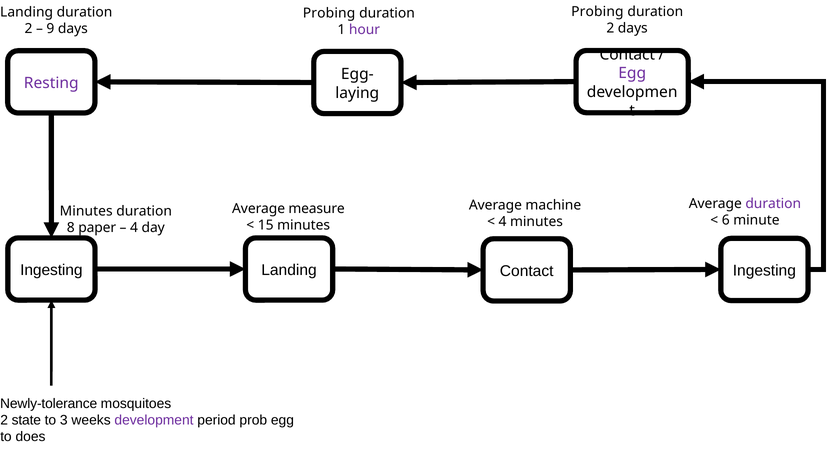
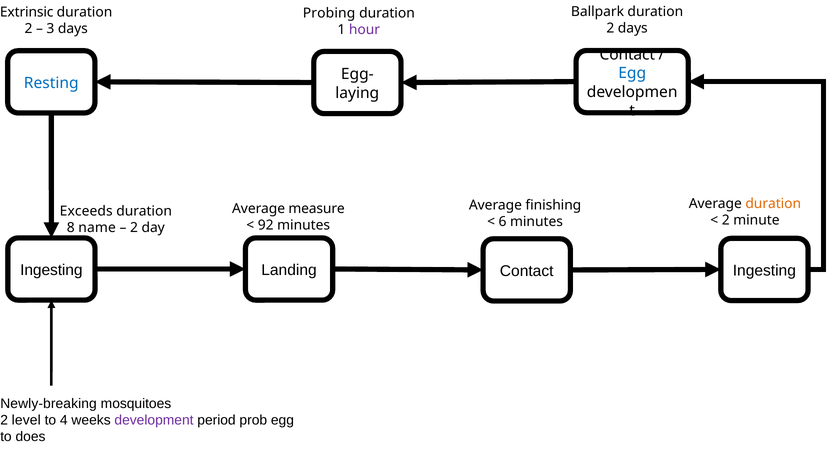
Probing: Probing -> Ballpark (597, 12)
Landing: Landing -> Extrinsic (27, 12)
9: 9 -> 3 (50, 29)
Egg colour: purple -> blue (632, 73)
Resting colour: purple -> blue (51, 83)
duration colour: purple -> orange (773, 204)
machine: machine -> finishing (553, 205)
Minutes: Minutes -> Exceeds (86, 211)
6: 6 -> 2 (726, 220)
4: 4 -> 6 (503, 222)
15: 15 -> 92 (266, 225)
paper: paper -> name (97, 228)
4: 4 -> 2 (134, 228)
Newly-tolerance: Newly-tolerance -> Newly-breaking (49, 404)
state: state -> level (26, 421)
3: 3 -> 4 (64, 421)
